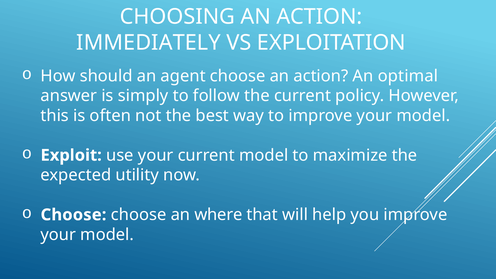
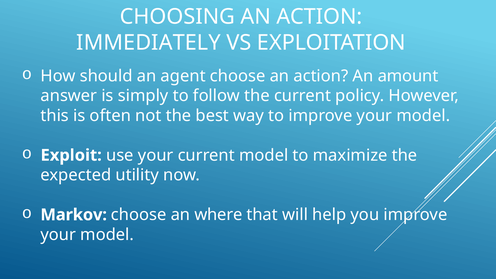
optimal: optimal -> amount (408, 76)
Choose: Choose -> Markov (74, 215)
